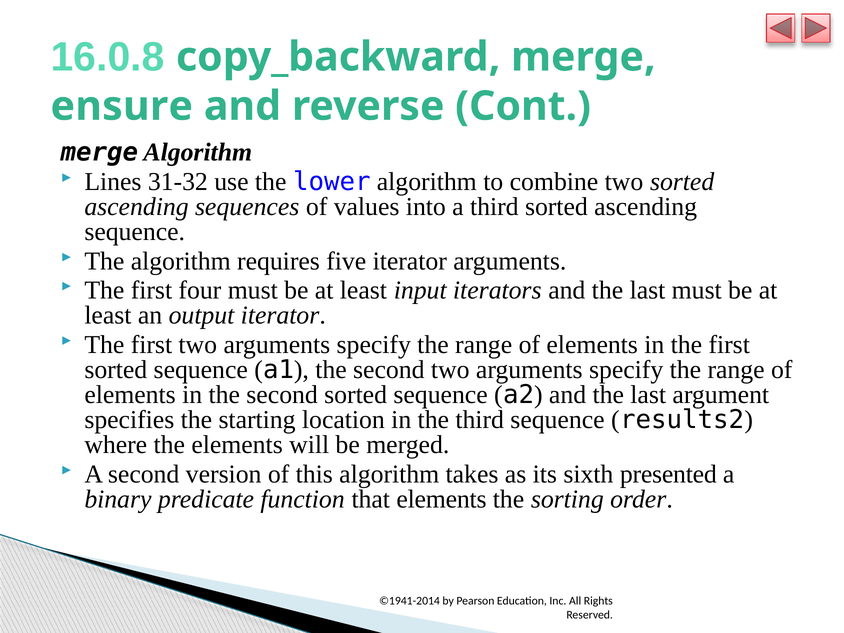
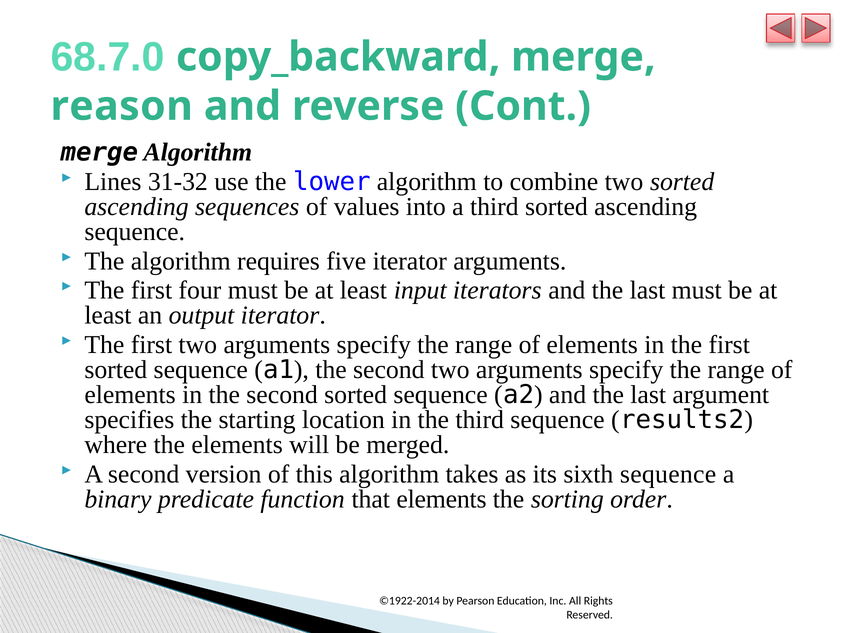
16.0.8: 16.0.8 -> 68.7.0 (108, 57)
ensure: ensure -> reason (122, 106)
sixth presented: presented -> sequence (668, 474)
©1941-2014: ©1941-2014 -> ©1922-2014 (410, 601)
